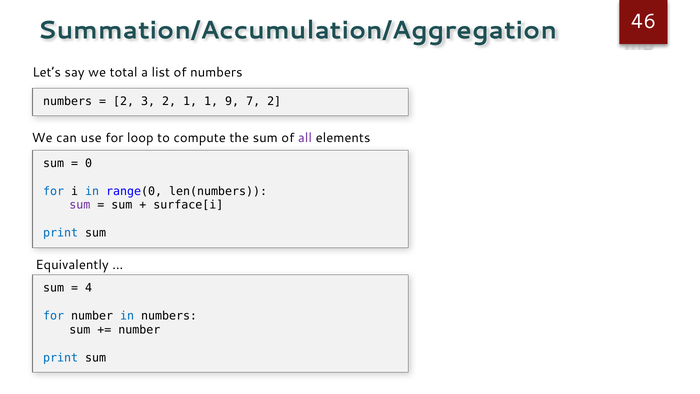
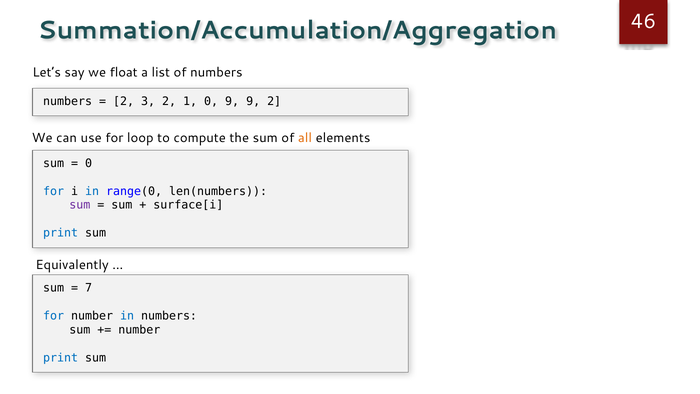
total: total -> float (124, 72)
1 1: 1 -> 0 (211, 101)
9 7: 7 -> 9 (253, 101)
all colour: purple -> orange (305, 138)
4: 4 -> 7 (89, 288)
